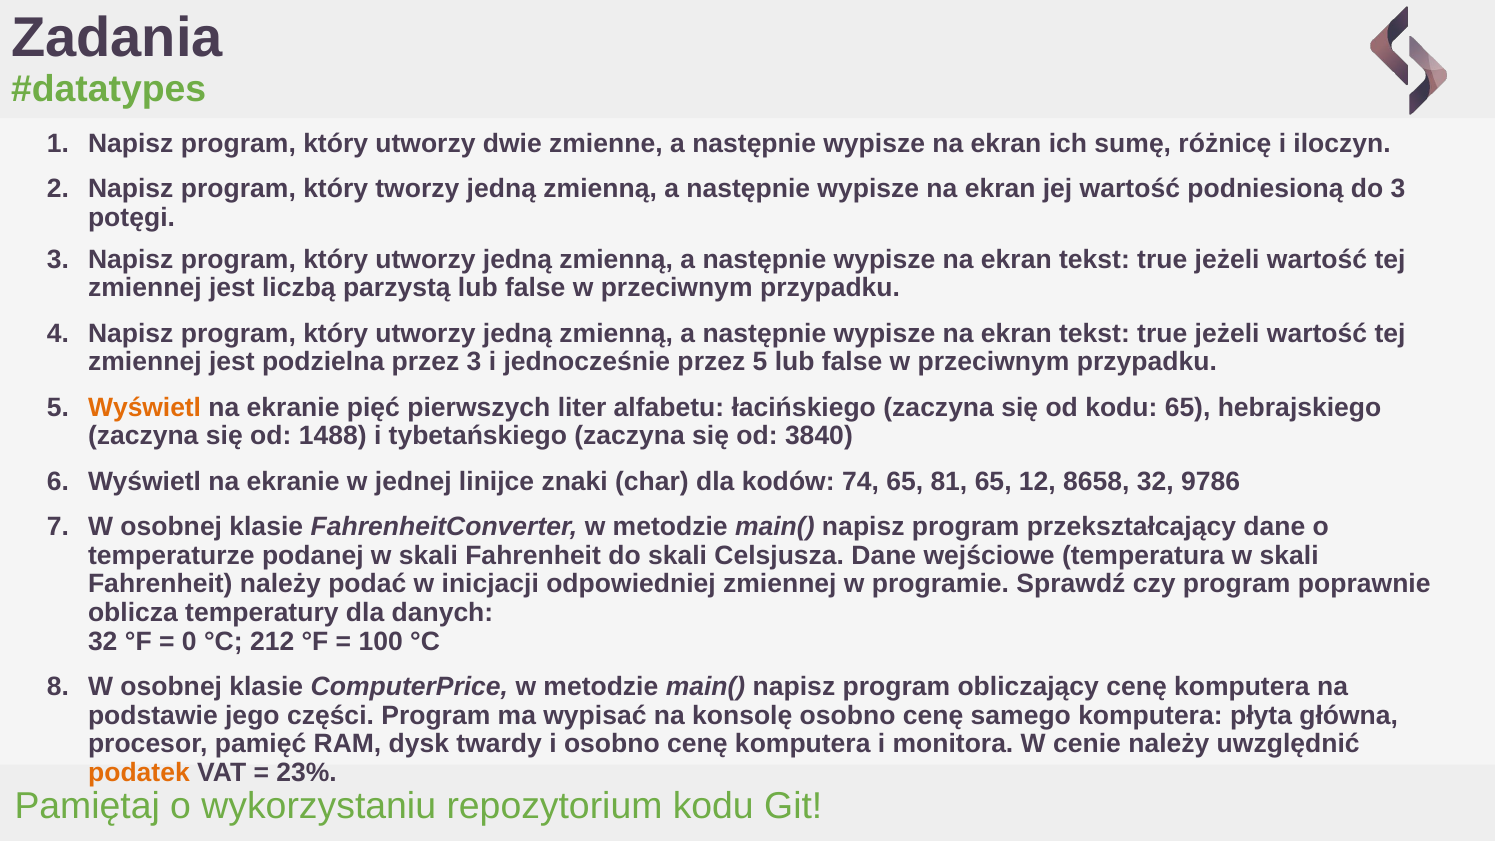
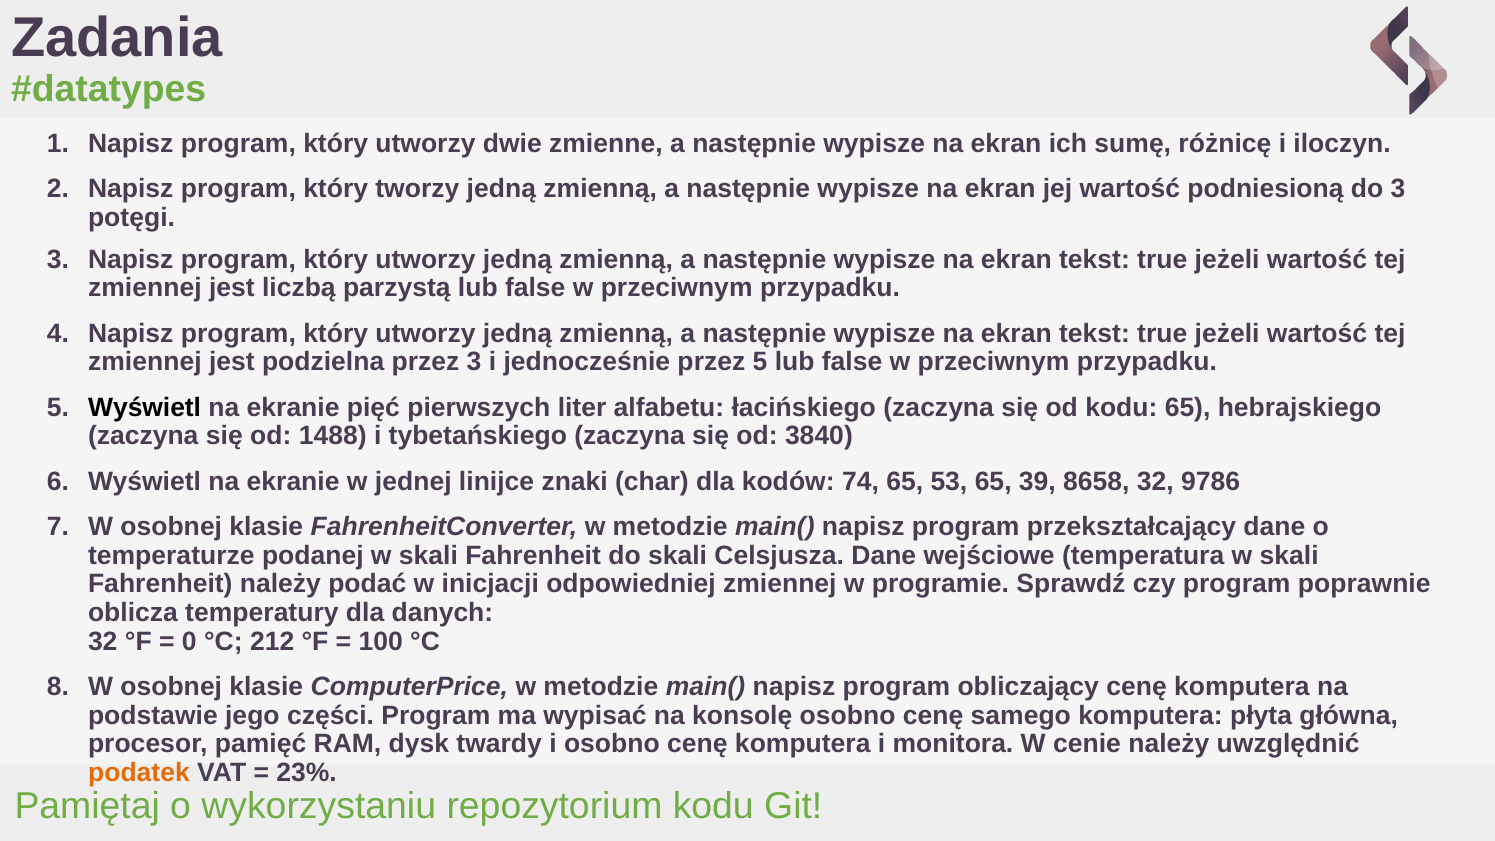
Wyświetl colour: orange -> black (145, 408)
81: 81 -> 53 (949, 482)
12: 12 -> 39 (1037, 482)
